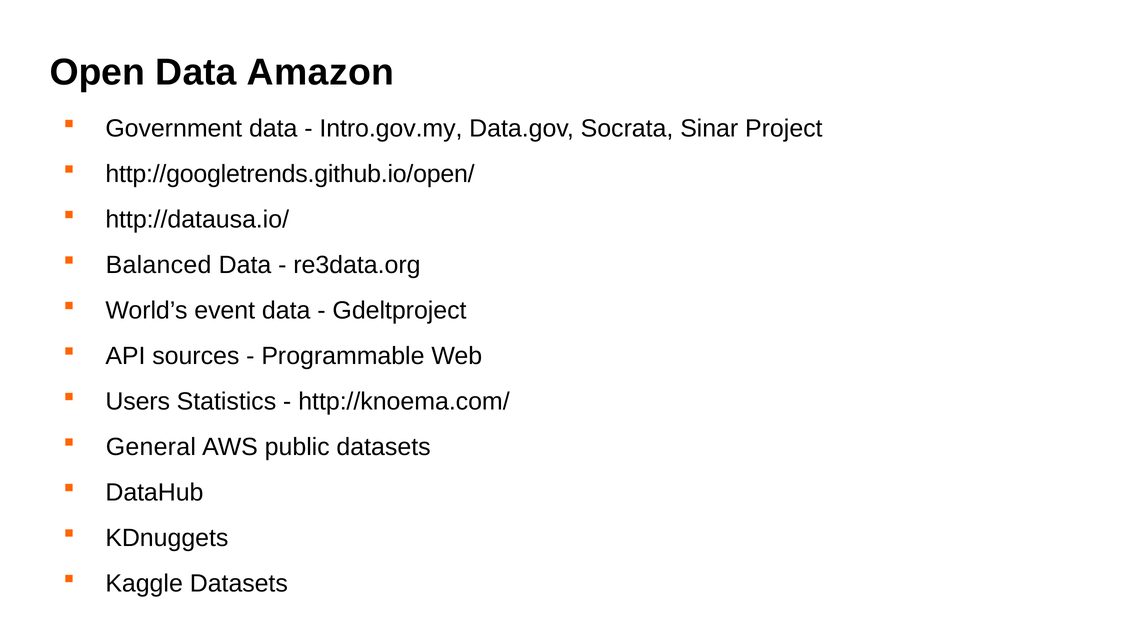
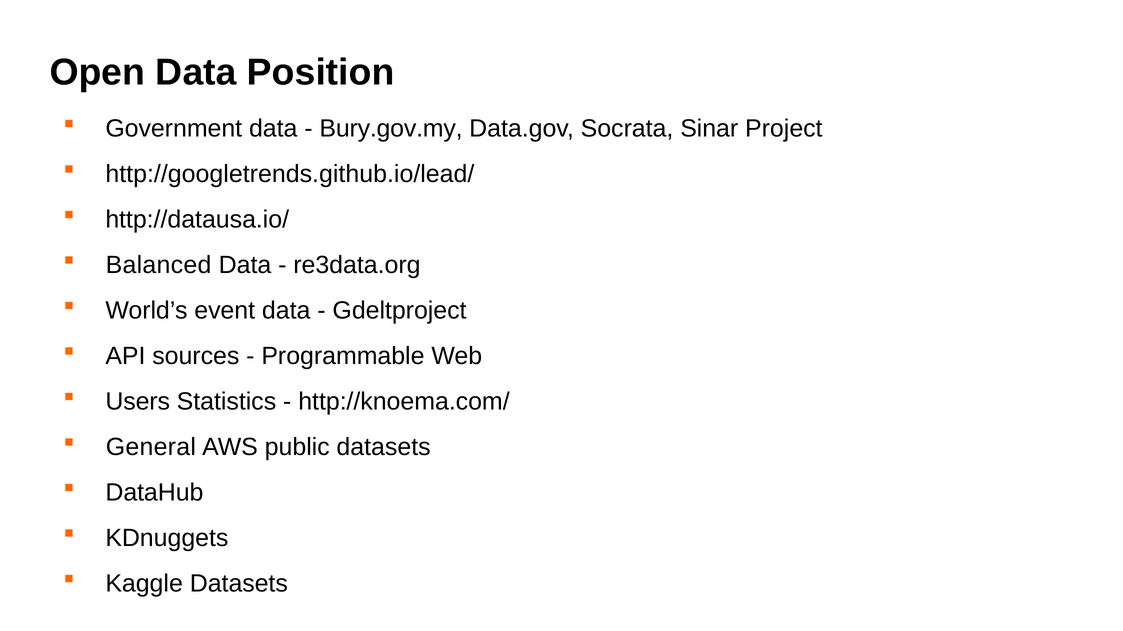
Amazon: Amazon -> Position (321, 72)
Intro.gov.my: Intro.gov.my -> Bury.gov.my (391, 129)
http://googletrends.github.io/open/: http://googletrends.github.io/open/ -> http://googletrends.github.io/lead/ (290, 174)
